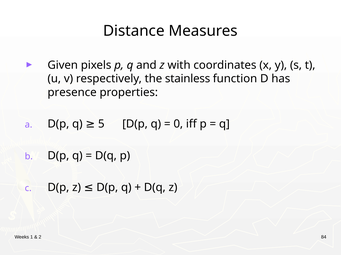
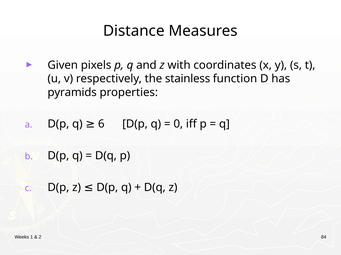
presence: presence -> pyramids (72, 93)
5: 5 -> 6 (101, 124)
